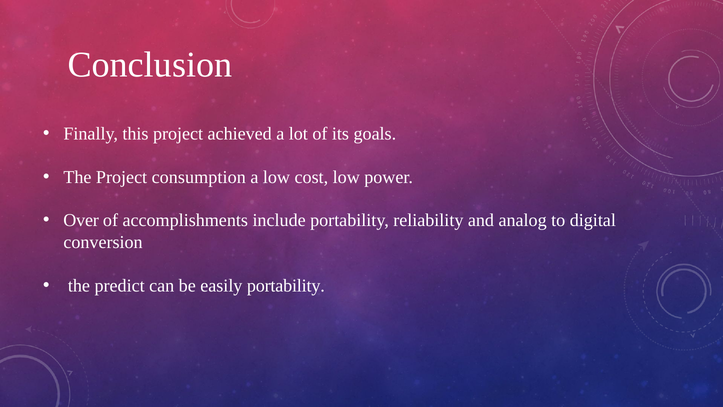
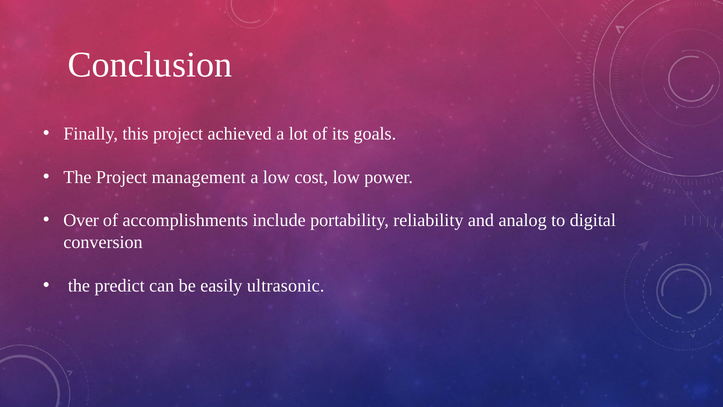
consumption: consumption -> management (199, 177)
easily portability: portability -> ultrasonic (286, 285)
